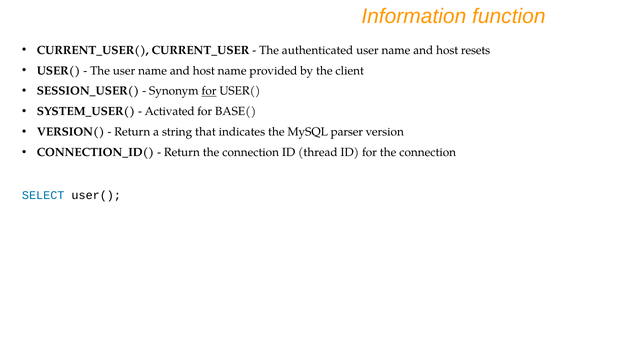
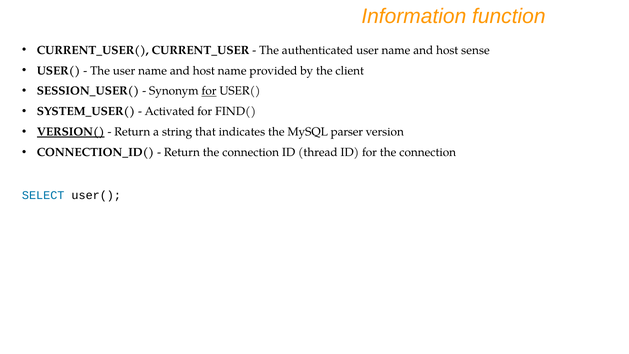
resets: resets -> sense (475, 50)
BASE(: BASE( -> FIND( (236, 111)
VERSION( underline: none -> present (71, 132)
